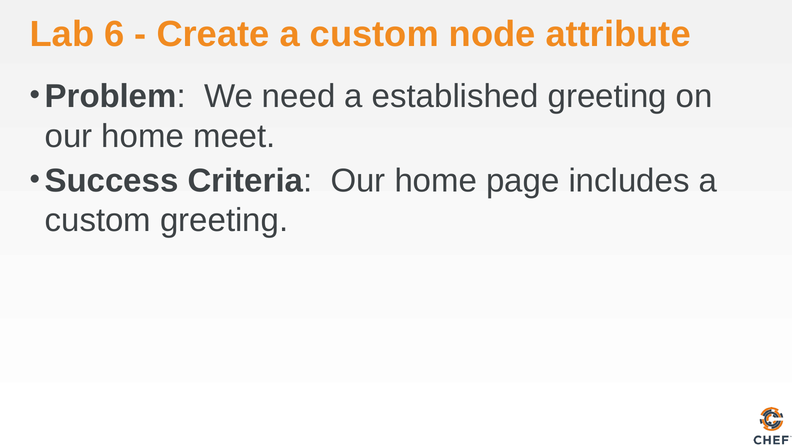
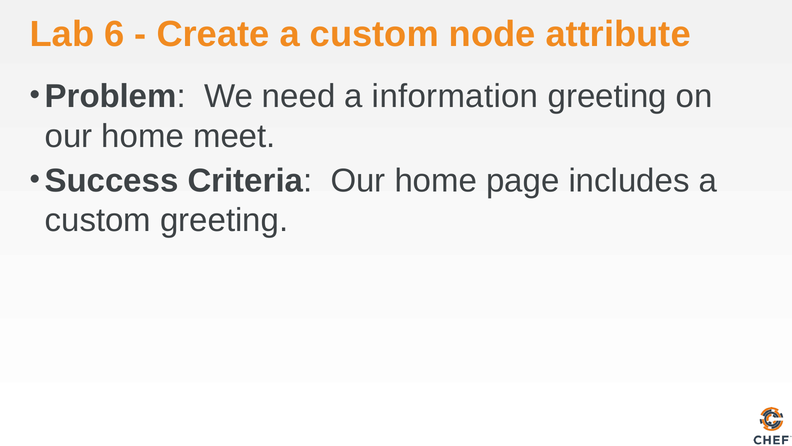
established: established -> information (455, 96)
